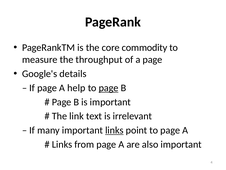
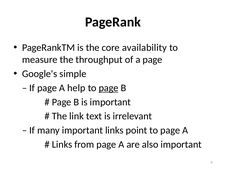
commodity: commodity -> availability (144, 47)
details: details -> simple (73, 74)
links underline: present -> none (114, 130)
